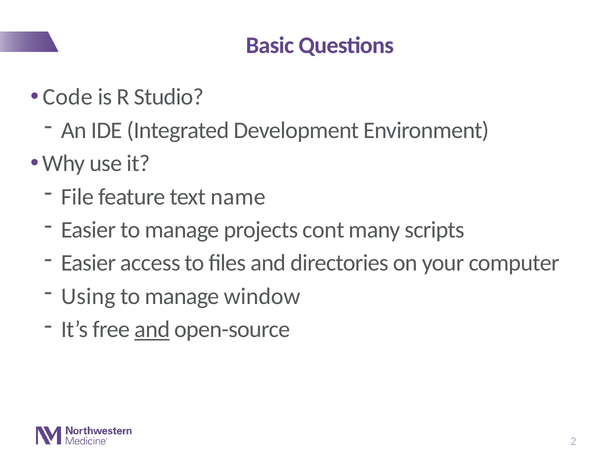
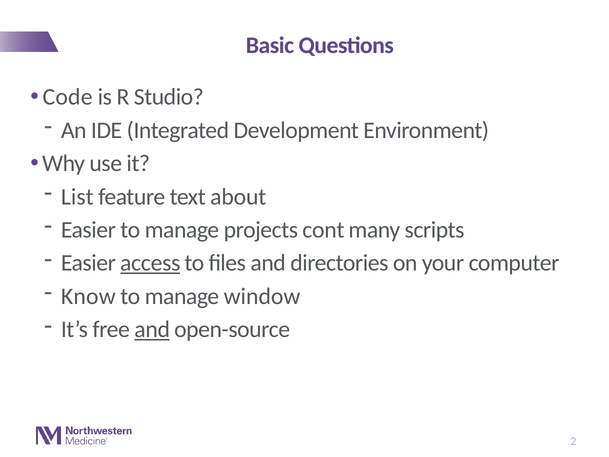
File: File -> List (77, 197)
name: name -> about (238, 197)
access underline: none -> present (150, 263)
Using: Using -> Know (88, 296)
